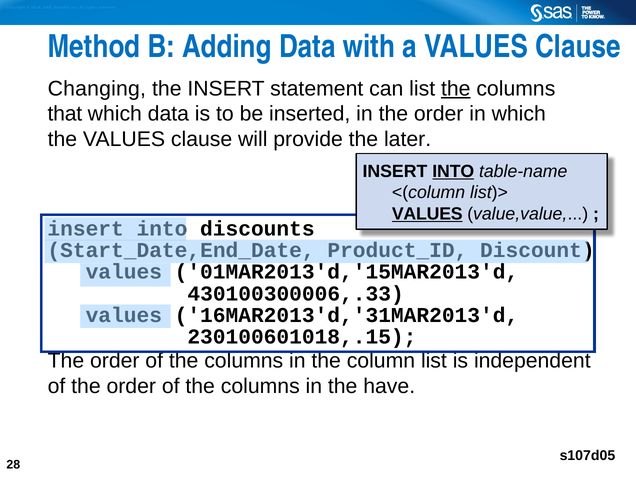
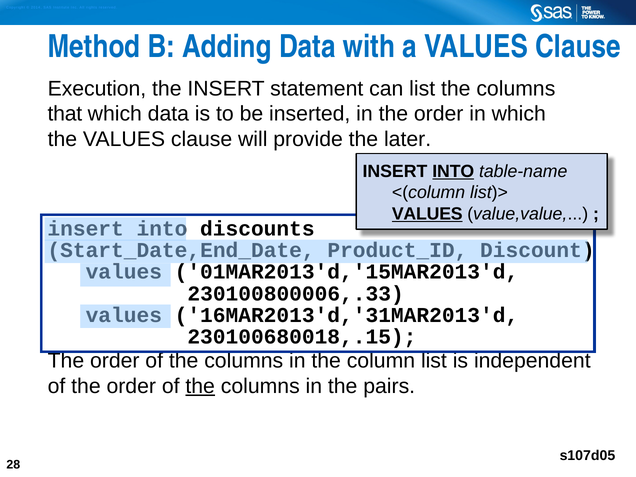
Changing: Changing -> Execution (97, 89)
the underline: present -> none (456, 89)
430100300006,.33: 430100300006,.33 -> 230100800006,.33 (296, 294)
230100601018,.15: 230100601018,.15 -> 230100680018,.15 (302, 337)
the underline: none -> present (200, 386)
have: have -> pairs (389, 386)
